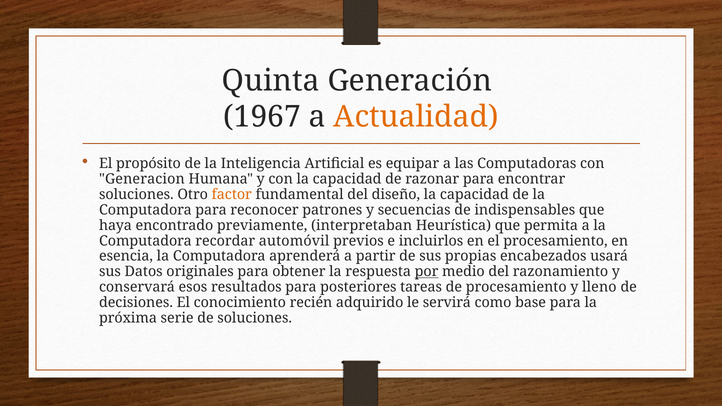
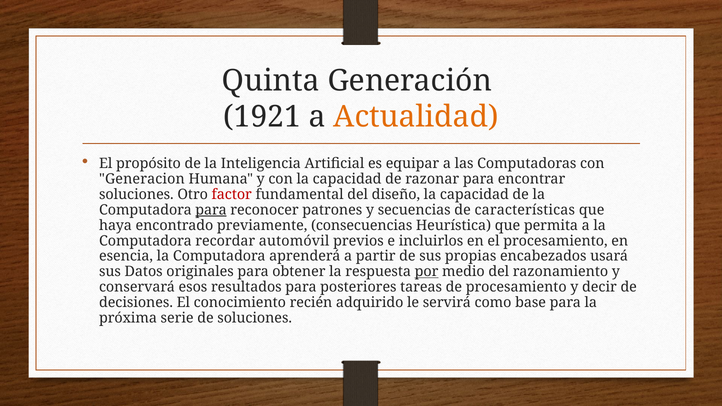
1967: 1967 -> 1921 (262, 117)
factor colour: orange -> red (232, 195)
para underline: none -> present (211, 210)
indispensables: indispensables -> características (525, 210)
interpretaban: interpretaban -> consecuencias (362, 225)
lleno: lleno -> decir (599, 287)
